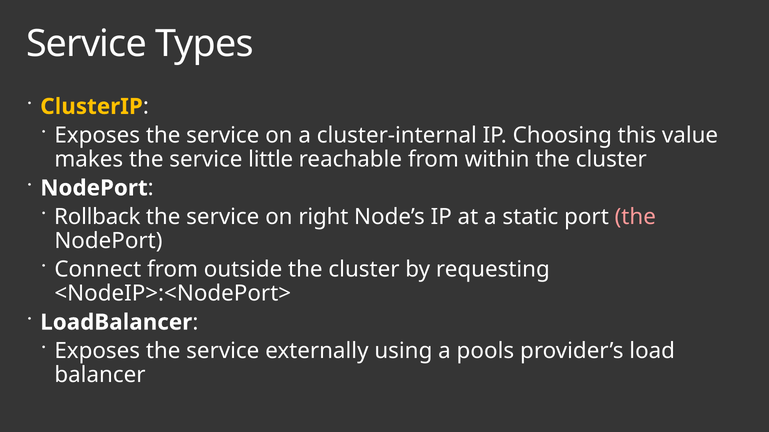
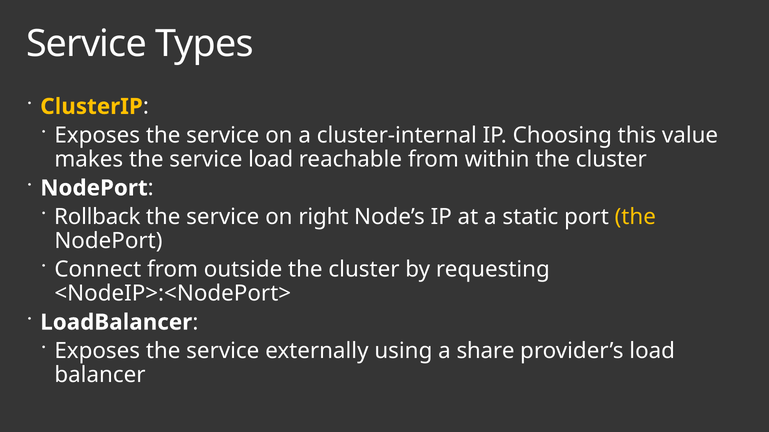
service little: little -> load (271, 160)
the colour: pink -> yellow (635, 217)
pools: pools -> share (486, 351)
